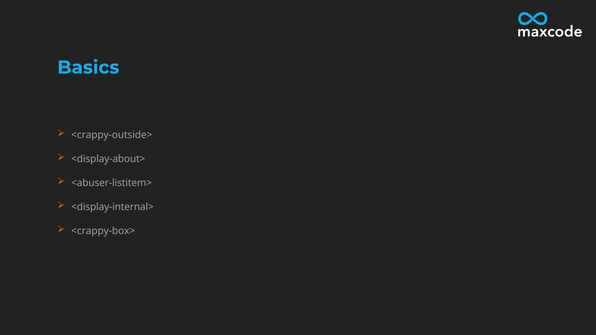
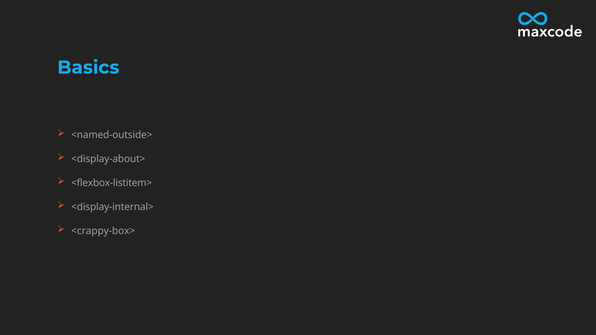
<crappy-outside>: <crappy-outside> -> <named-outside> (112, 135)
<abuser-listitem>: <abuser-listitem> -> <flexbox-listitem> (112, 183)
